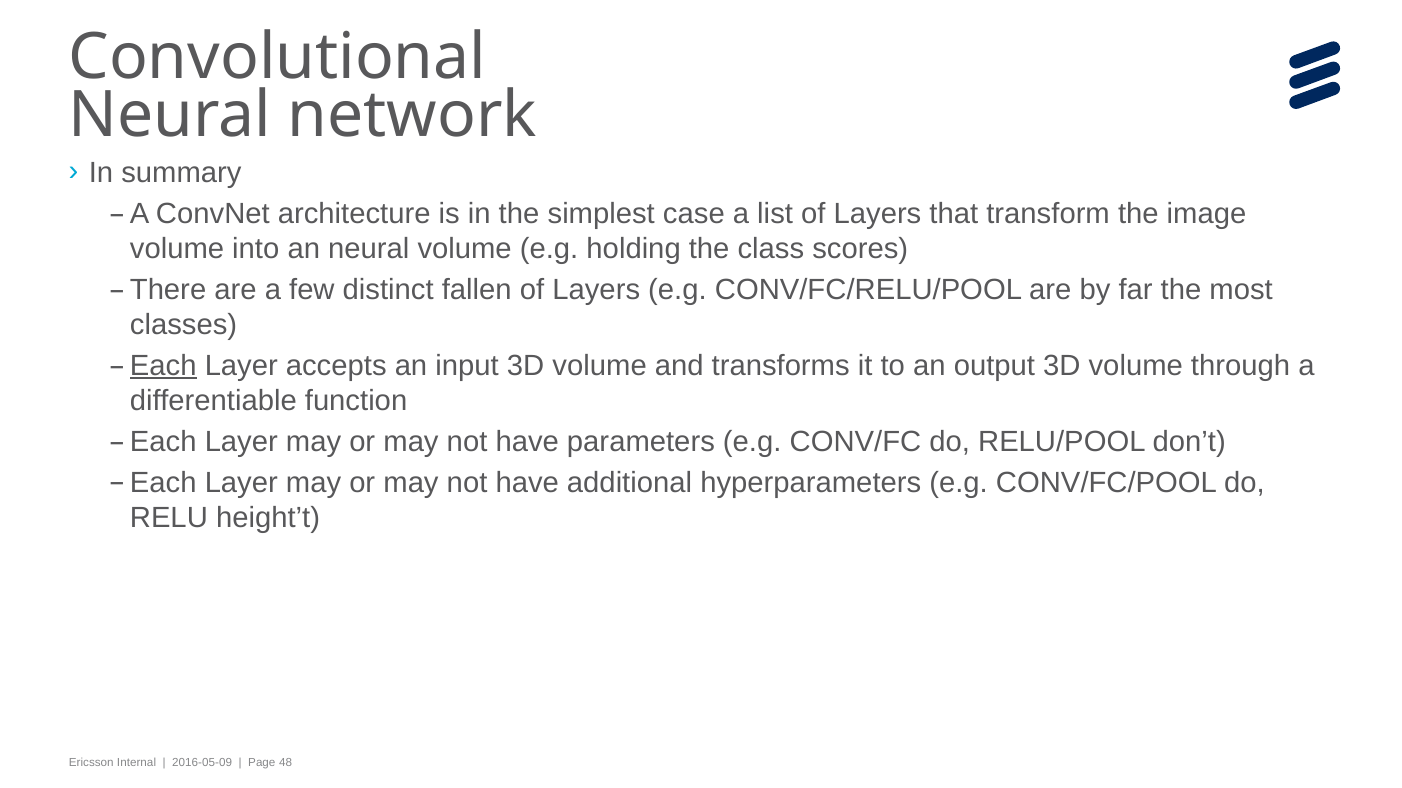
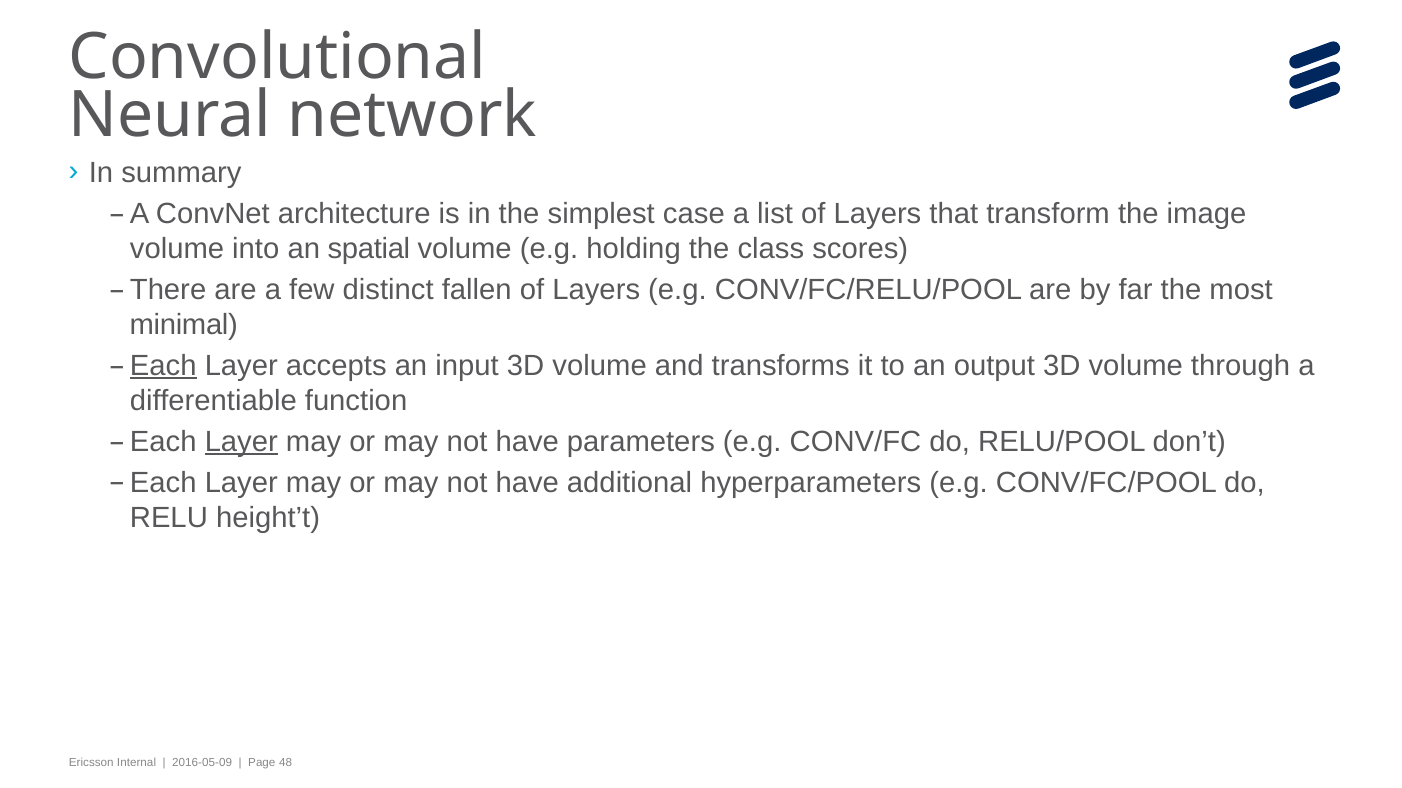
an neural: neural -> spatial (369, 249)
classes: classes -> minimal (184, 325)
Layer underline: none -> present (241, 442)
